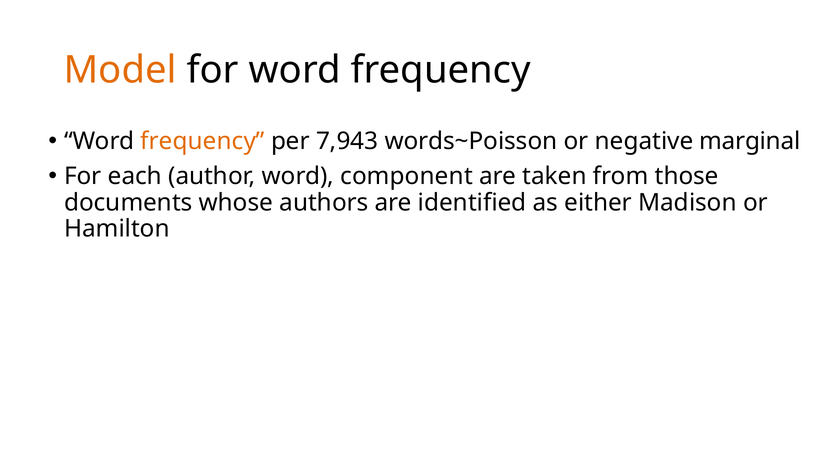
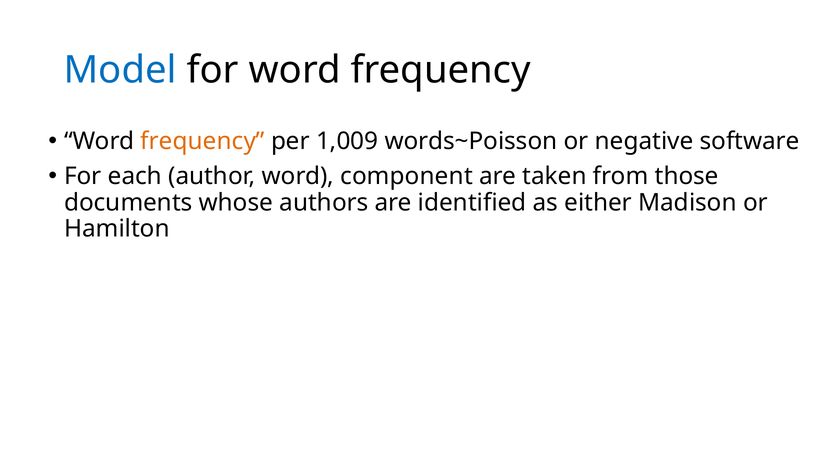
Model colour: orange -> blue (120, 70)
7,943: 7,943 -> 1,009 (347, 141)
marginal: marginal -> software (750, 141)
